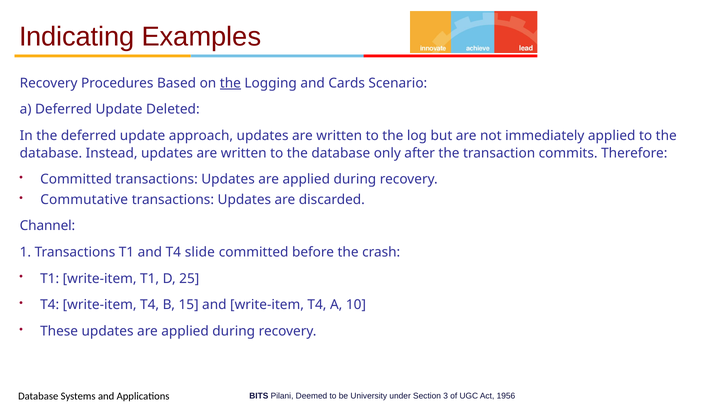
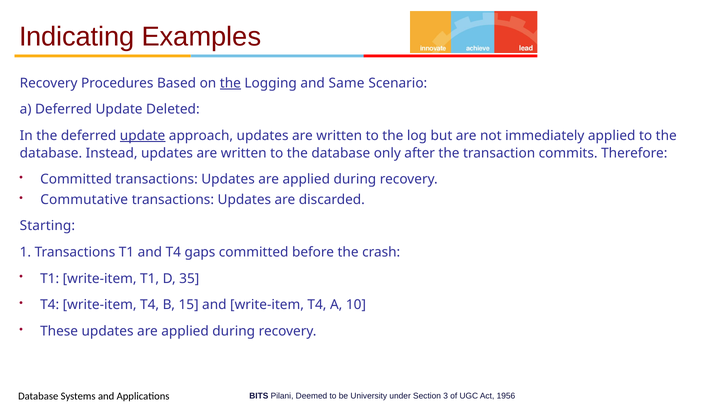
Cards: Cards -> Same (347, 83)
update underline: none -> present (143, 136)
Channel: Channel -> Starting (47, 226)
slide: slide -> gaps (200, 252)
25: 25 -> 35 (189, 278)
